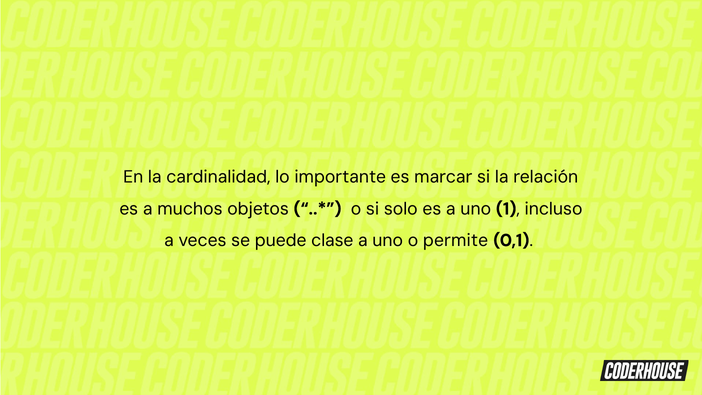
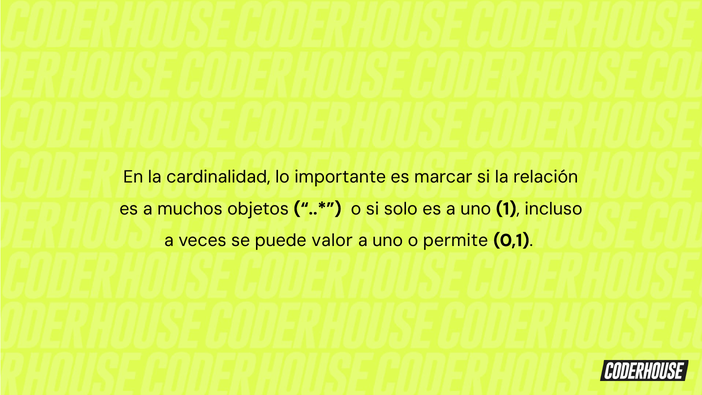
clase: clase -> valor (332, 240)
